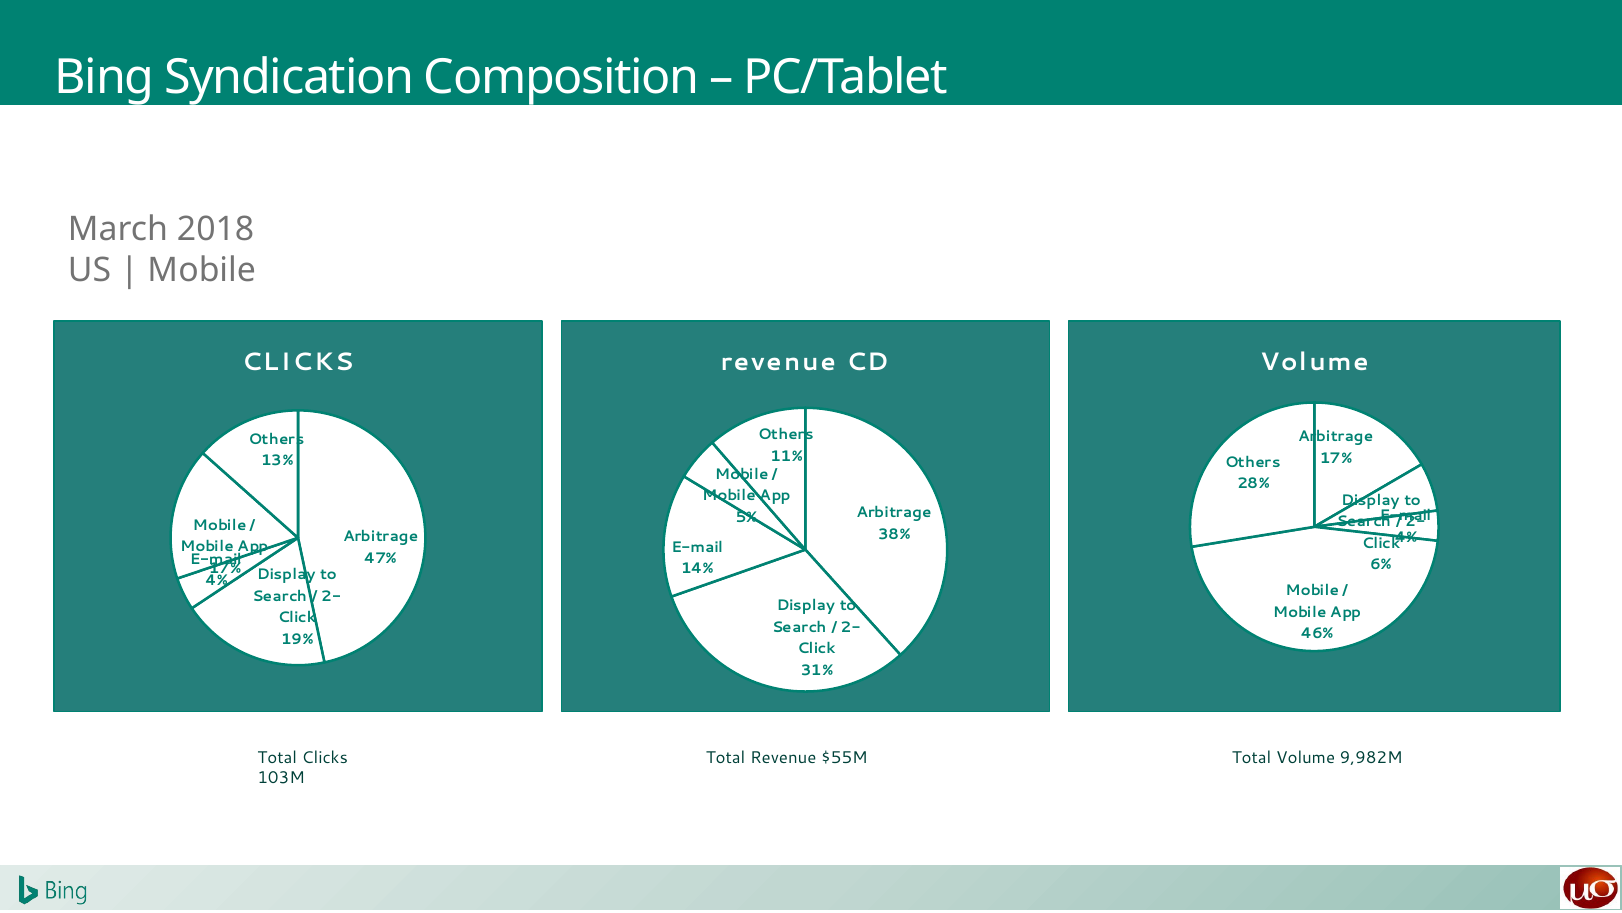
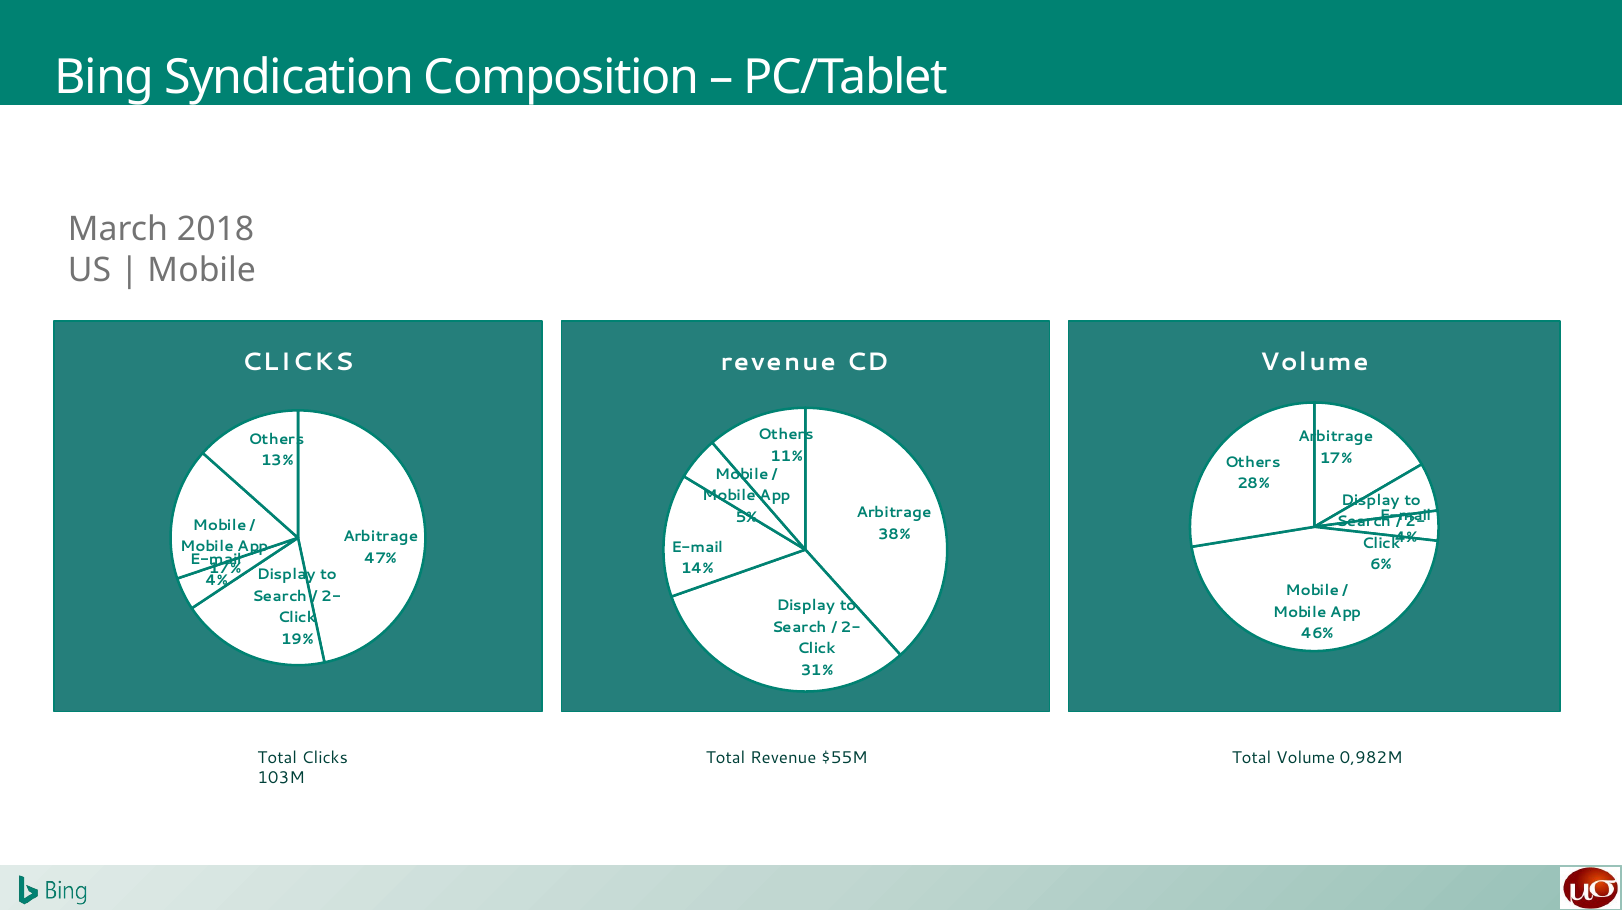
9,982M: 9,982M -> 0,982M (1371, 757)
